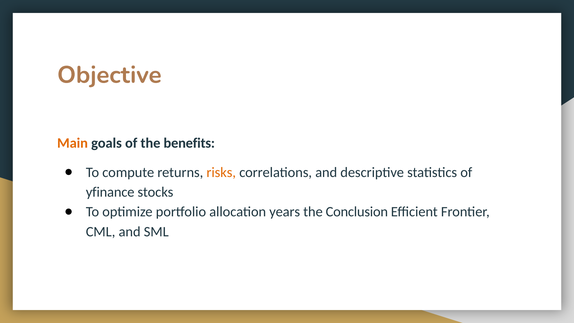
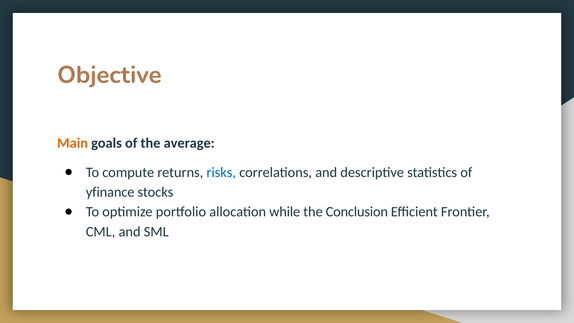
benefits: benefits -> average (189, 143)
risks colour: orange -> blue (221, 172)
years: years -> while (285, 212)
